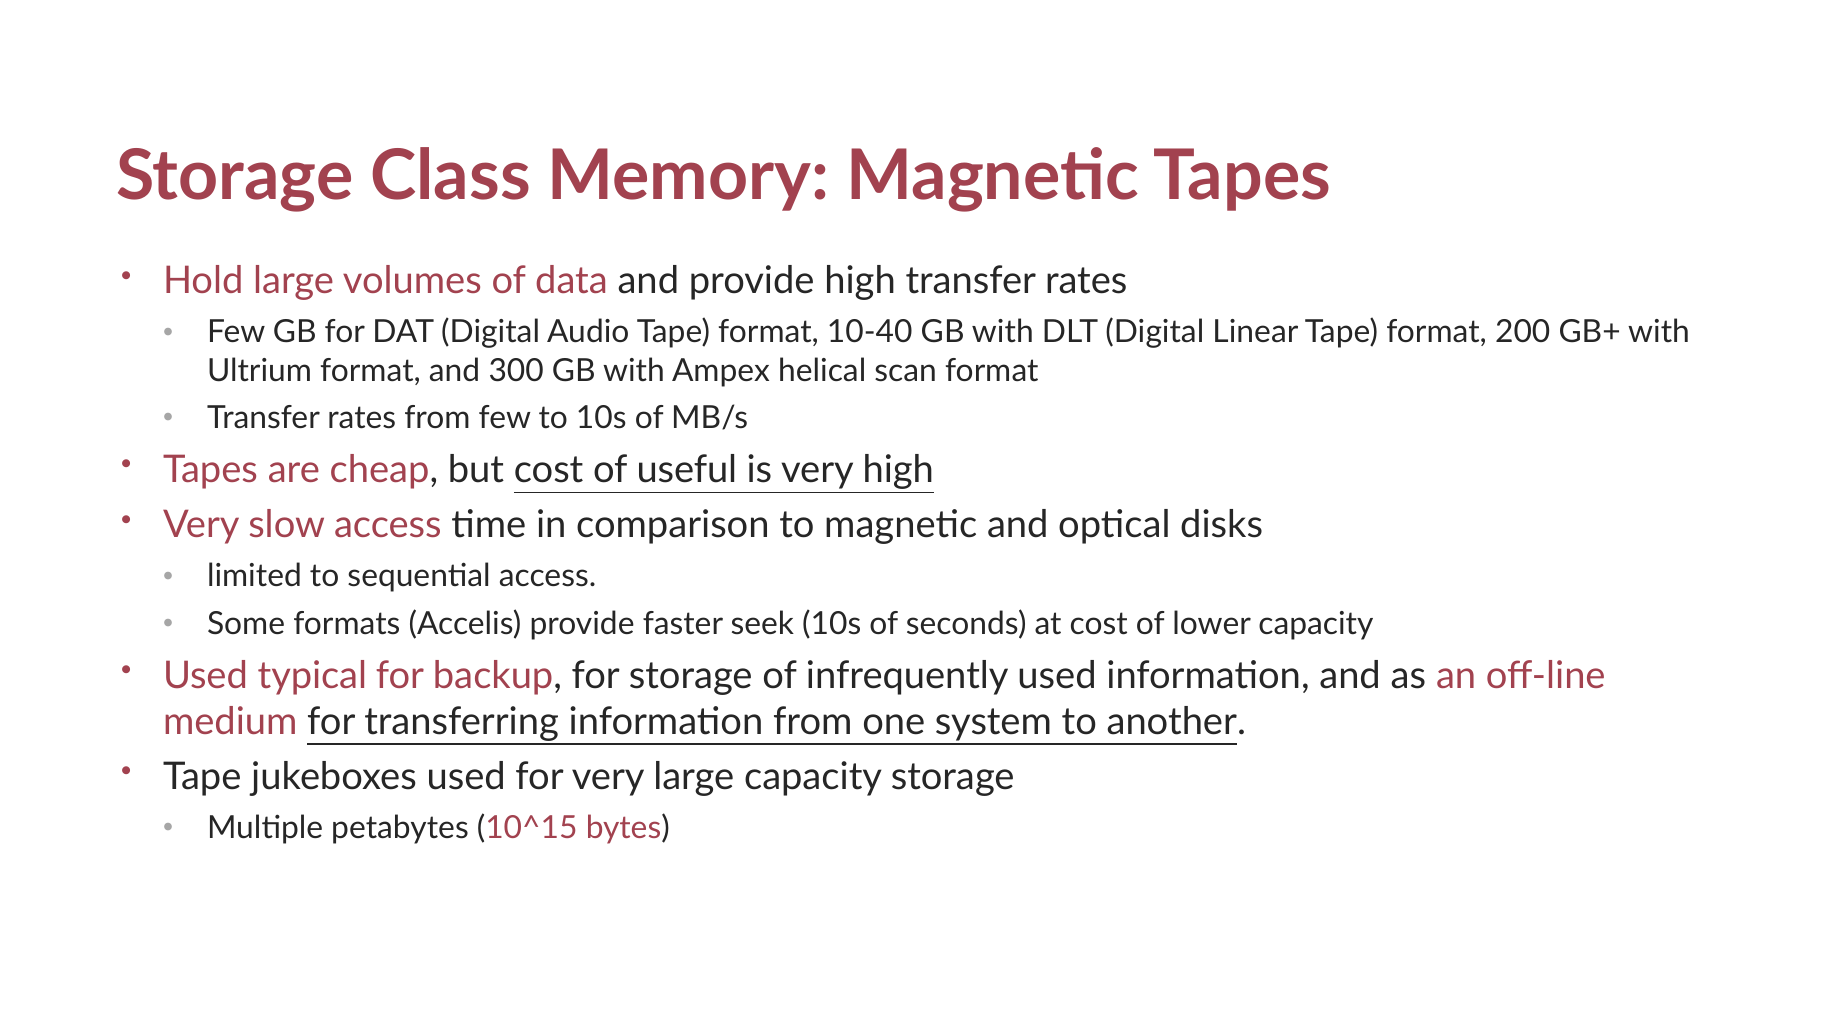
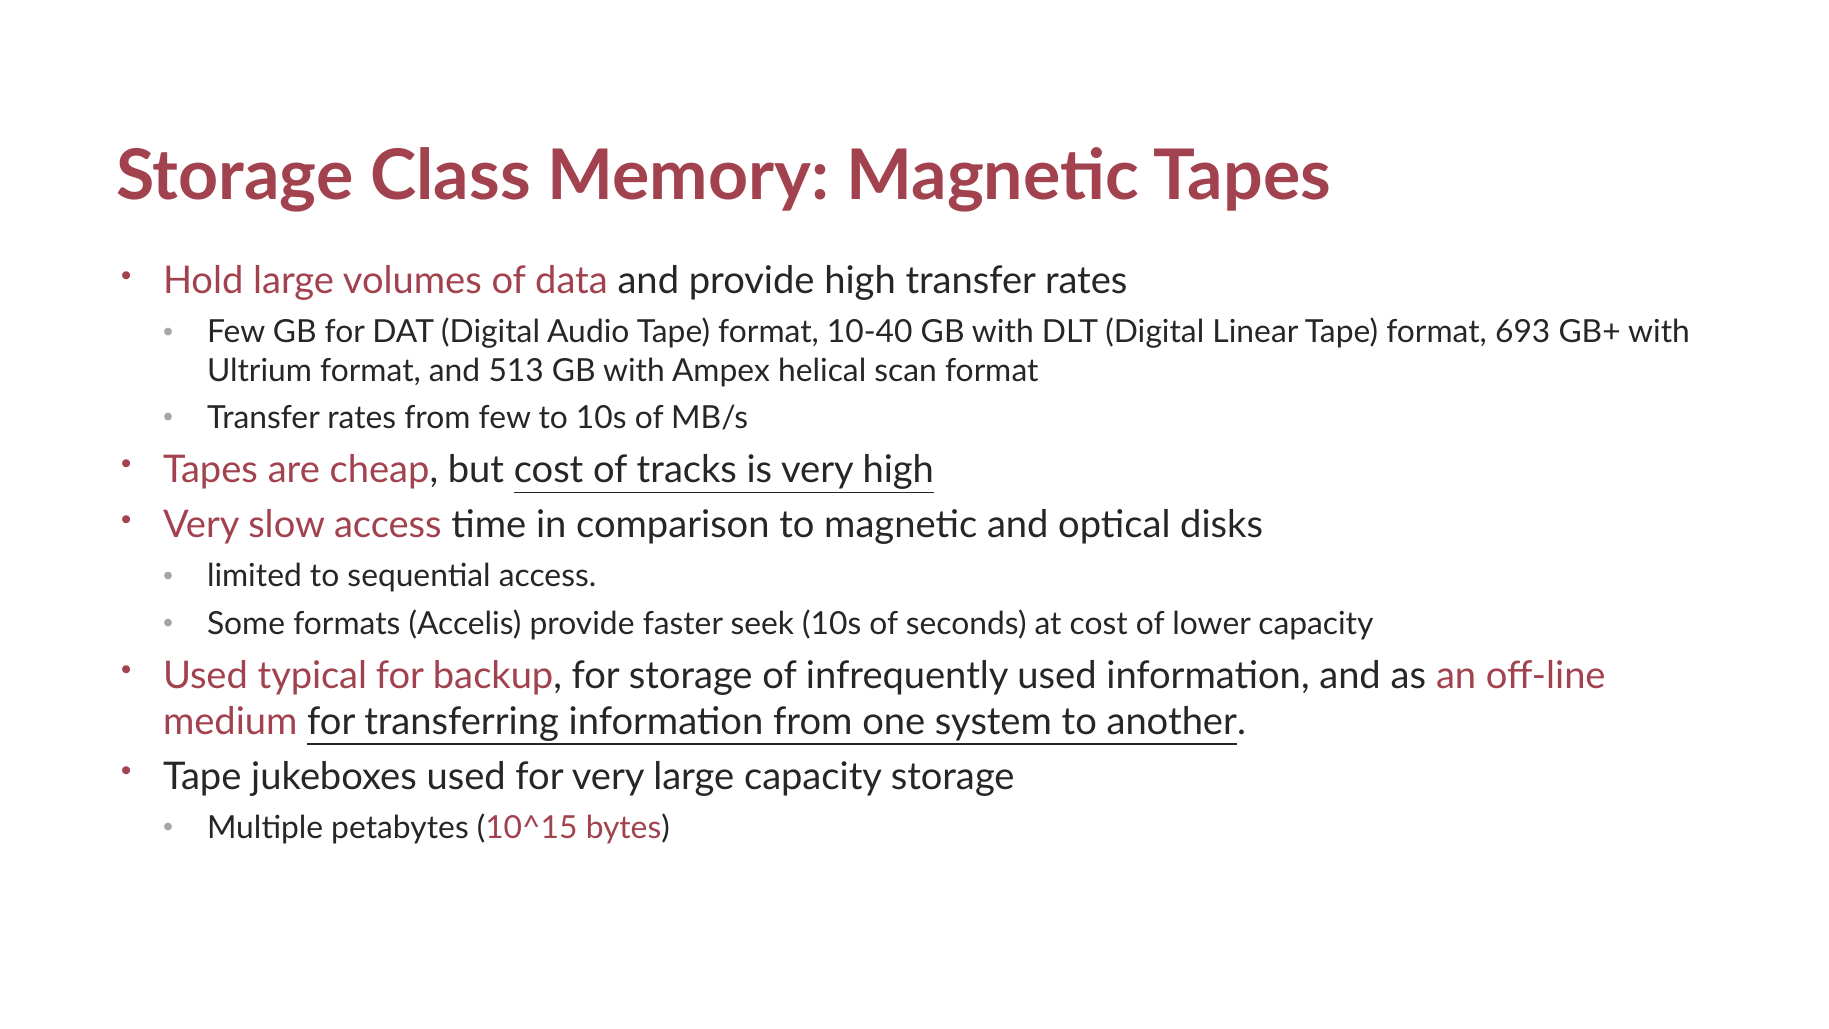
200: 200 -> 693 (1523, 332)
300: 300 -> 513 (516, 370)
useful: useful -> tracks (687, 470)
